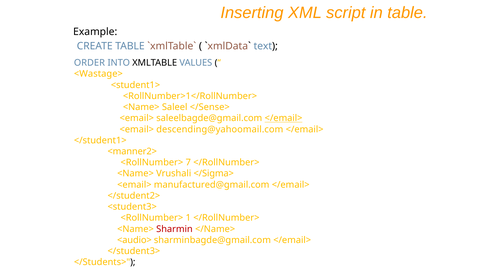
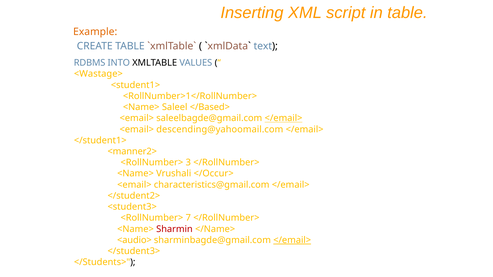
Example colour: black -> orange (95, 32)
ORDER: ORDER -> RDBMS (90, 63)
</Sense>: </Sense> -> </Based> (210, 107)
7: 7 -> 3 (188, 163)
</Sigma>: </Sigma> -> </Occur> (214, 174)
manufactured@gmail.com: manufactured@gmail.com -> characteristics@gmail.com (212, 185)
1: 1 -> 7 (188, 218)
</email> underline: none -> present (292, 240)
